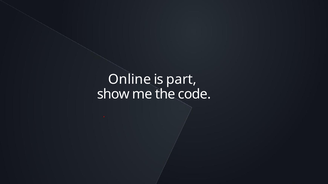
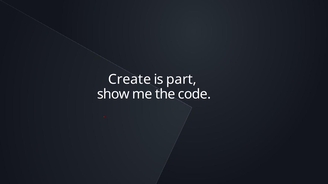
Online: Online -> Create (130, 80)
